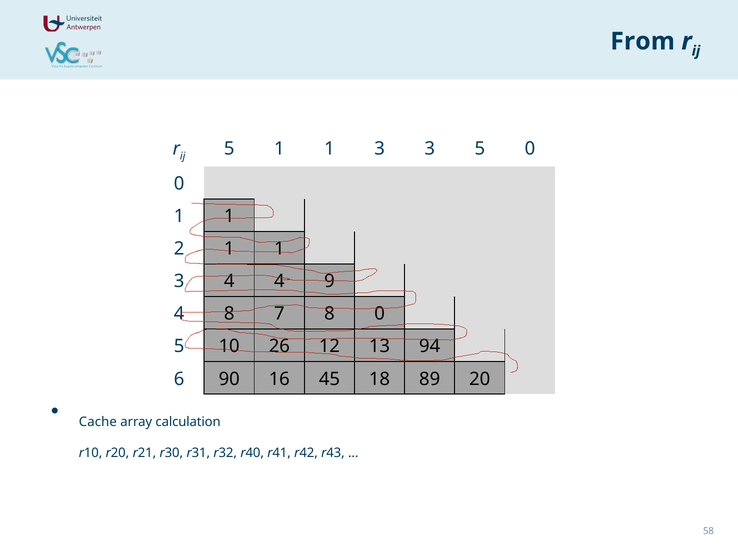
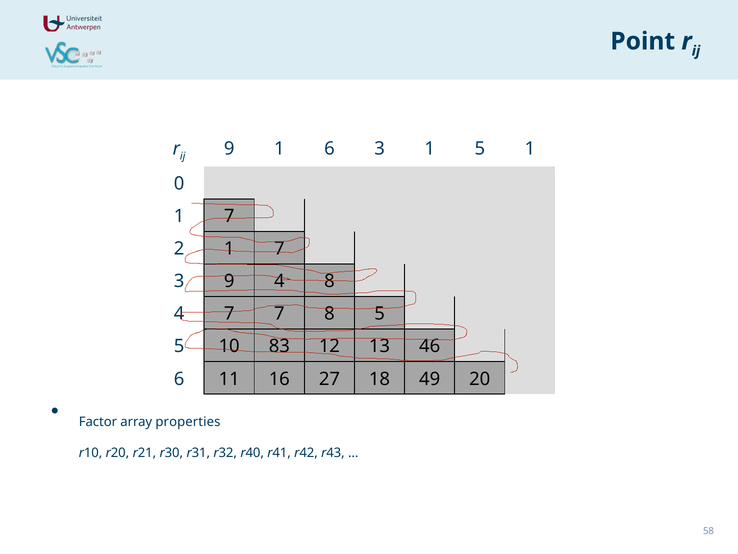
From: From -> Point (643, 41)
5: 5 -> 9 (229, 149)
1: 1 -> 6 (329, 149)
3 3: 3 -> 1 (430, 149)
5 0: 0 -> 1 (530, 149)
1: 1 -> 7 (229, 216)
2 1 1: 1 -> 7 (279, 249)
3 4: 4 -> 9 (229, 281)
4 9: 9 -> 8 (329, 281)
4 8: 8 -> 7 (229, 314)
8 0: 0 -> 5 (380, 314)
26: 26 -> 83 (279, 346)
94: 94 -> 46 (430, 346)
90: 90 -> 11 (229, 379)
45: 45 -> 27 (329, 379)
89: 89 -> 49 (430, 379)
Cache: Cache -> Factor (98, 422)
calculation: calculation -> properties (188, 422)
